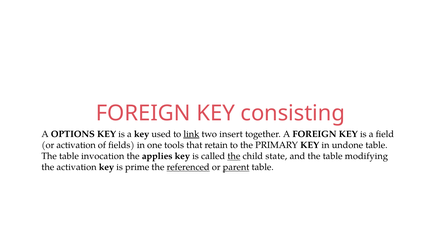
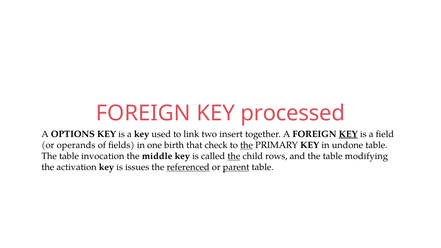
consisting: consisting -> processed (293, 113)
link underline: present -> none (191, 134)
KEY underline: none -> present (348, 134)
or activation: activation -> operands (76, 145)
tools: tools -> birth (174, 145)
retain: retain -> check (216, 145)
the underline: none -> present (247, 145)
applies: applies -> middle (157, 156)
state: state -> rows (276, 156)
prime: prime -> issues (137, 167)
